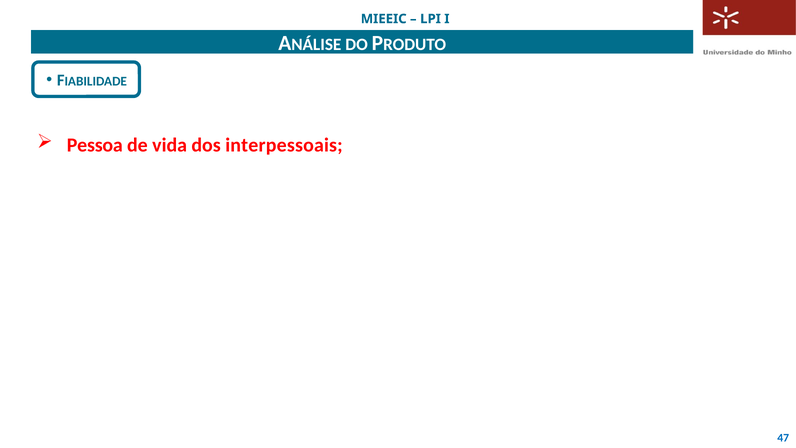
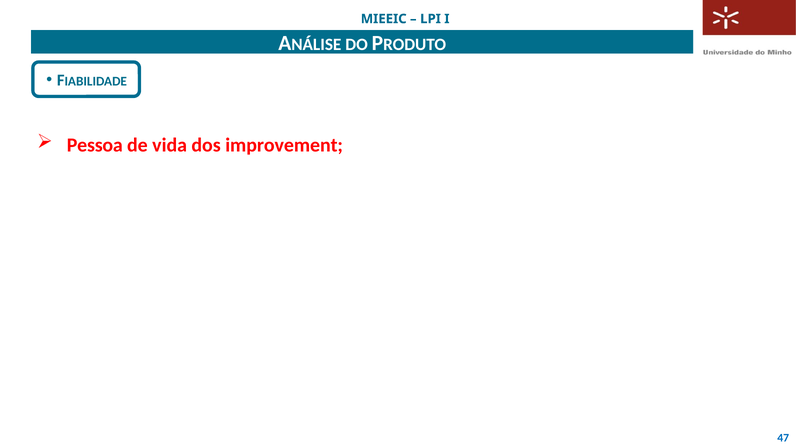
interpessoais: interpessoais -> improvement (284, 145)
